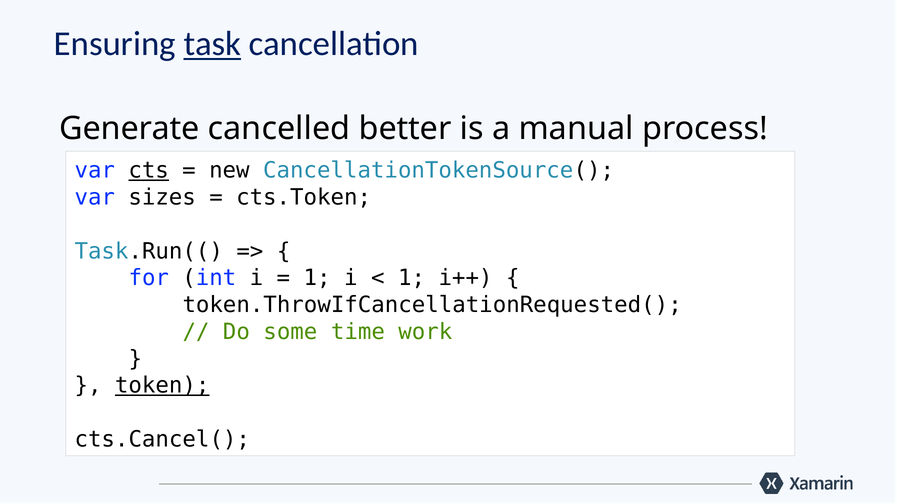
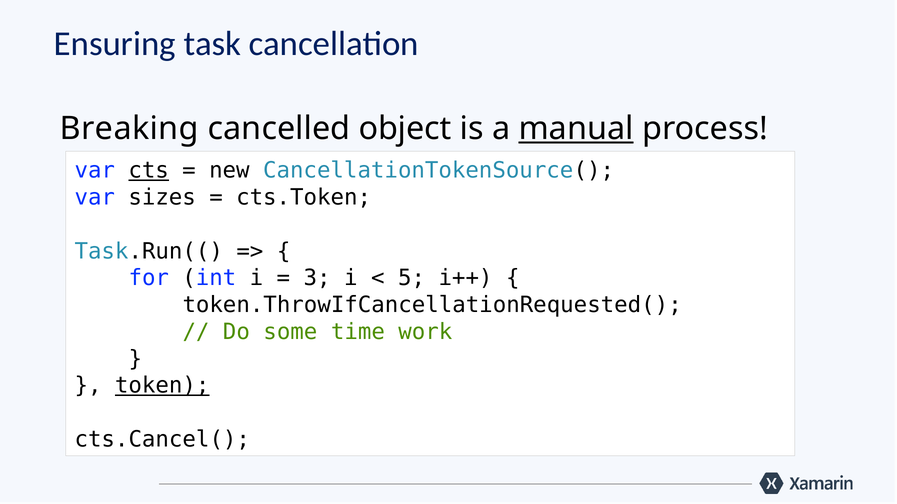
task underline: present -> none (212, 44)
Generate: Generate -> Breaking (129, 129)
better: better -> object (405, 129)
manual underline: none -> present (576, 129)
1: 1 -> 3 (317, 278)
1: 1 -> 5 (412, 278)
